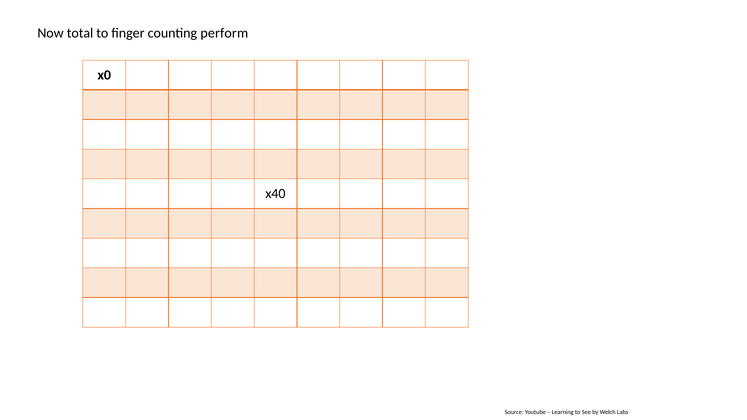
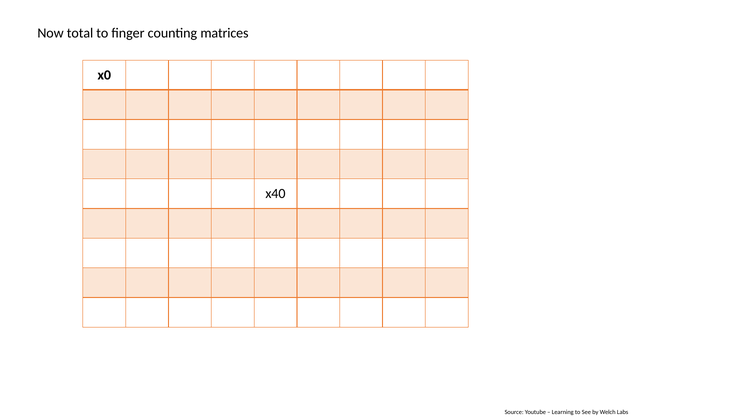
perform: perform -> matrices (224, 33)
